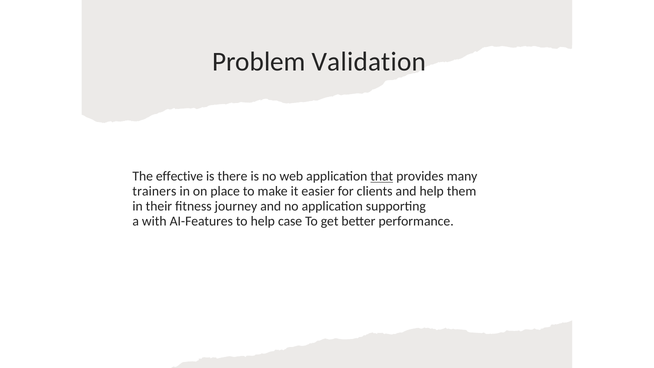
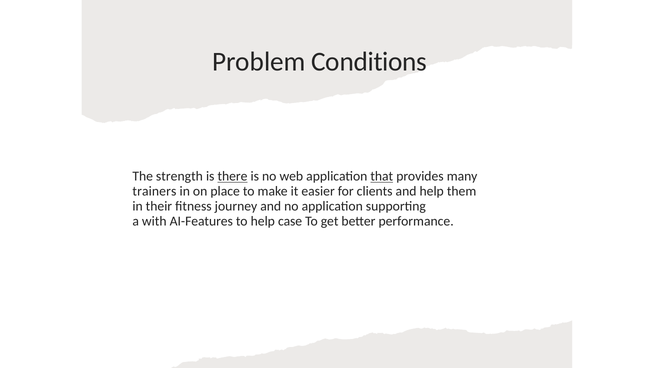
Validation: Validation -> Conditions (369, 62)
effective: effective -> strength (179, 176)
there underline: none -> present (233, 176)
